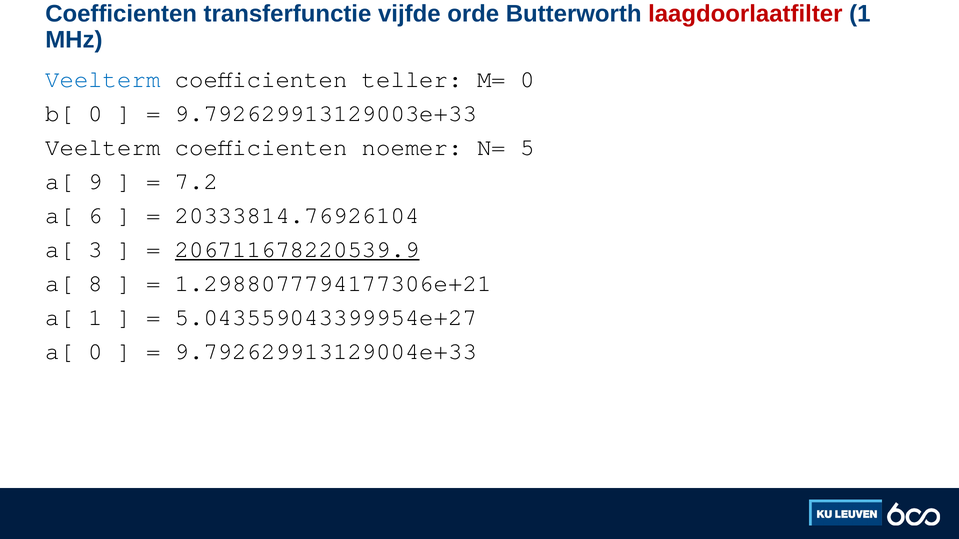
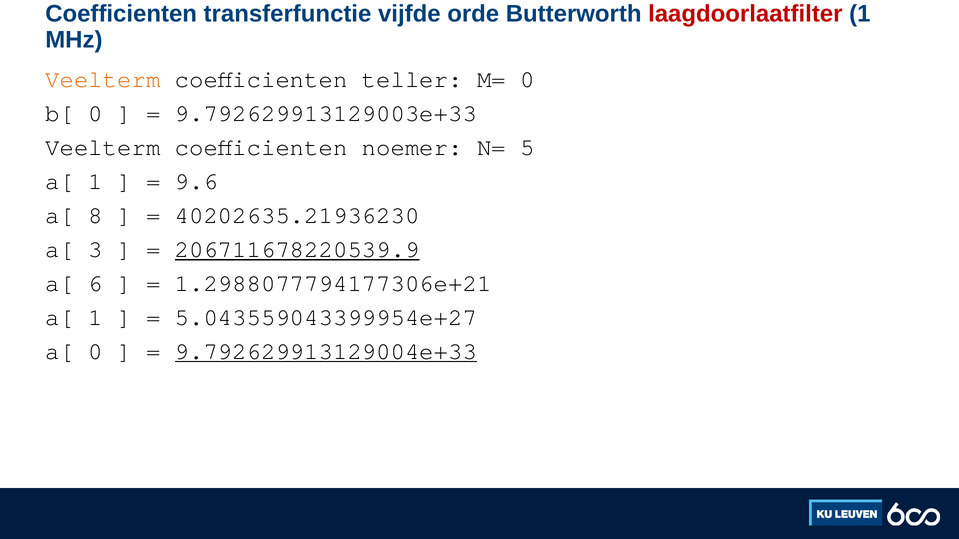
Veelterm colour: blue -> orange (103, 80)
9: 9 -> 1 (96, 182)
7.2: 7.2 -> 9.6 (196, 182)
6: 6 -> 8 (96, 216)
20333814.76926104: 20333814.76926104 -> 40202635.21936230 (297, 216)
8: 8 -> 6 (96, 283)
9.792629913129004e+33 underline: none -> present (326, 351)
